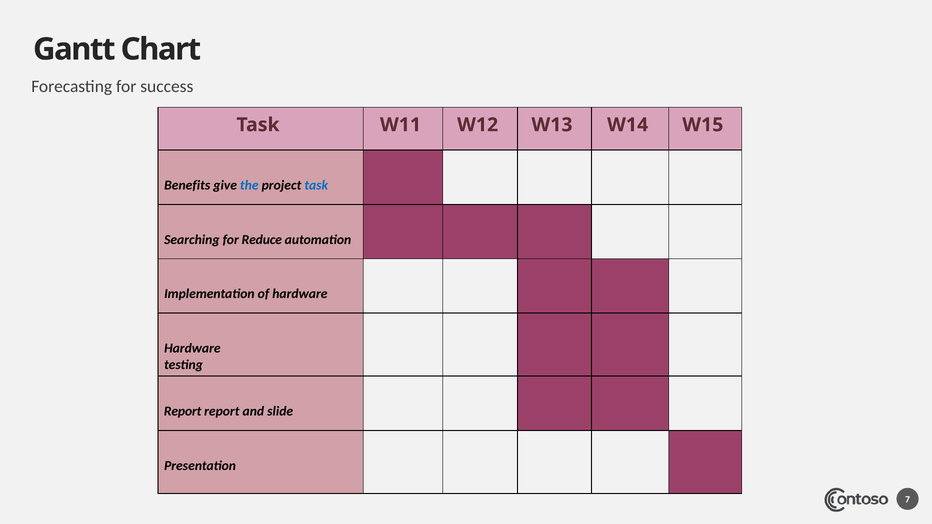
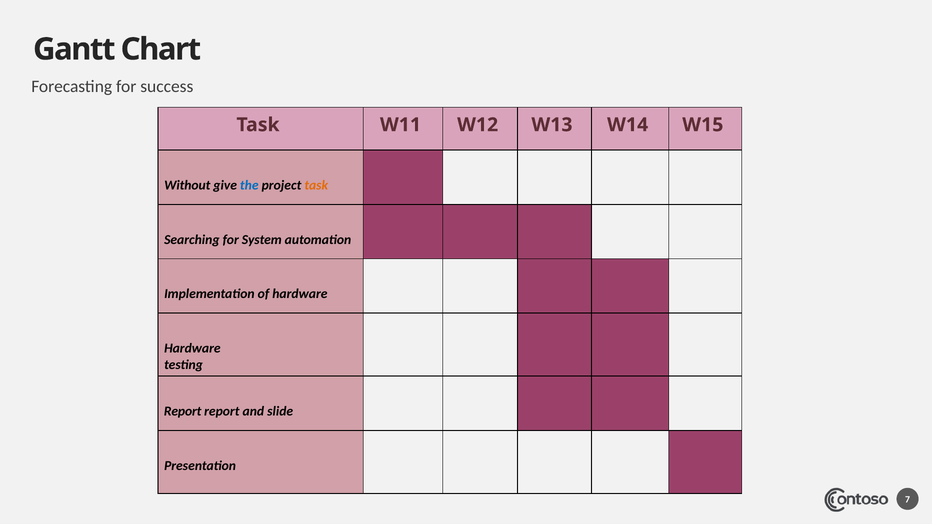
Benefits: Benefits -> Without (187, 185)
task colour: blue -> orange (316, 185)
Reduce: Reduce -> System (262, 240)
